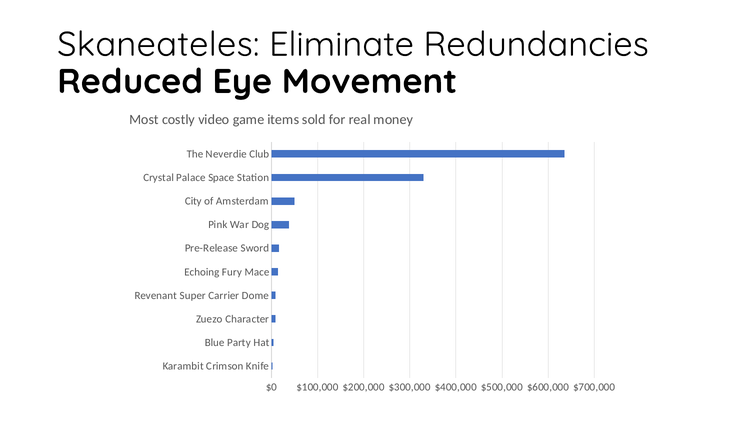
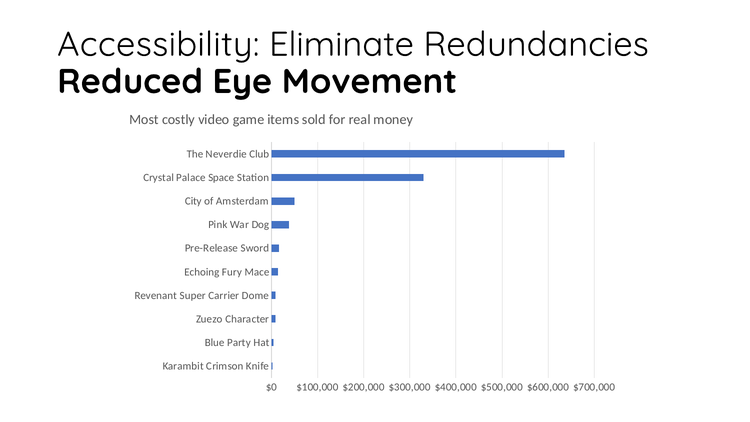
Skaneateles: Skaneateles -> Accessibility (158, 44)
